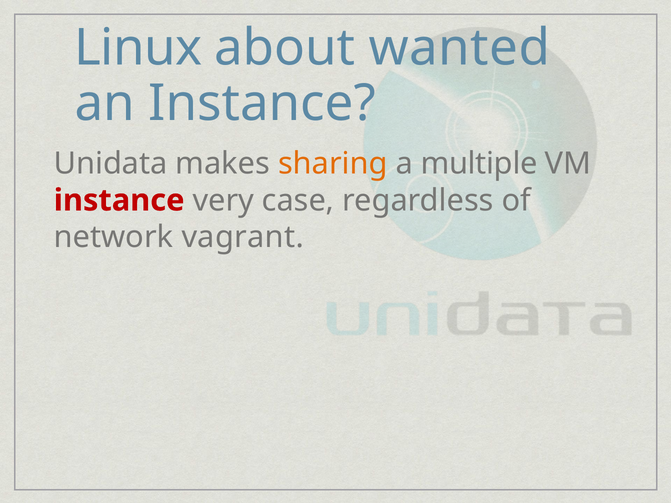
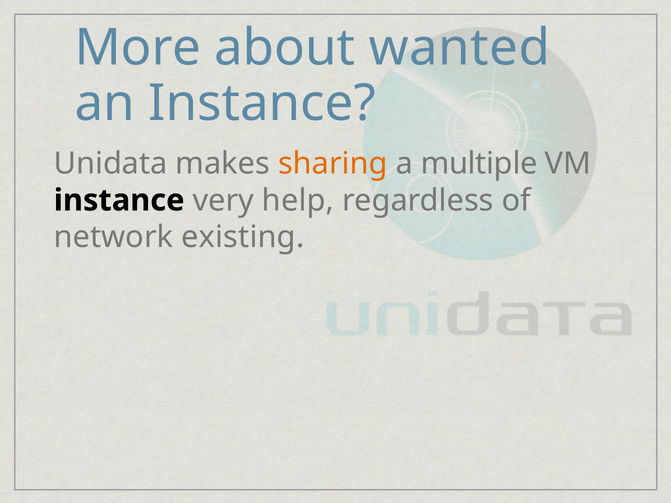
Linux: Linux -> More (138, 48)
instance colour: red -> black (119, 200)
case: case -> help (298, 200)
vagrant: vagrant -> existing (243, 237)
